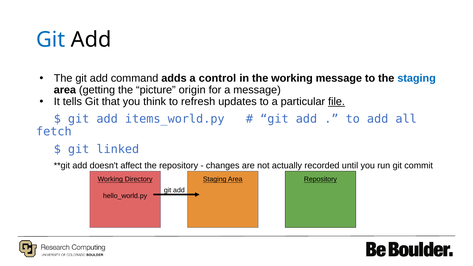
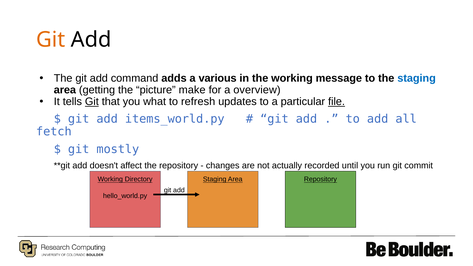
Git colour: blue -> orange (51, 40)
control: control -> various (218, 78)
origin: origin -> make (192, 90)
a message: message -> overview (257, 90)
Git underline: none -> present (92, 102)
think: think -> what (155, 102)
linked: linked -> mostly (118, 149)
